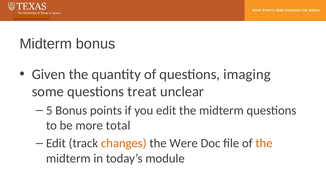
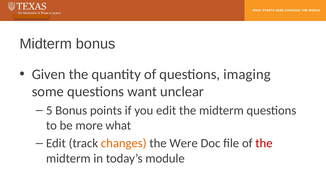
treat: treat -> want (142, 92)
total: total -> what (118, 126)
the colour: orange -> red (264, 144)
